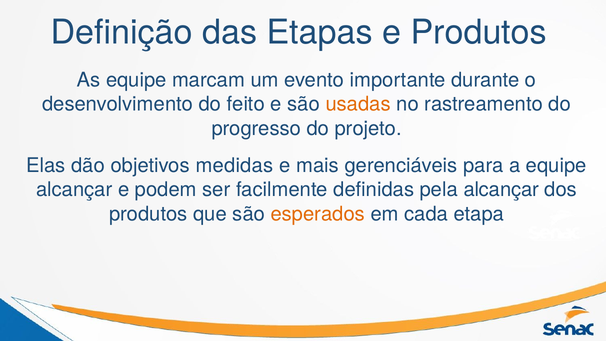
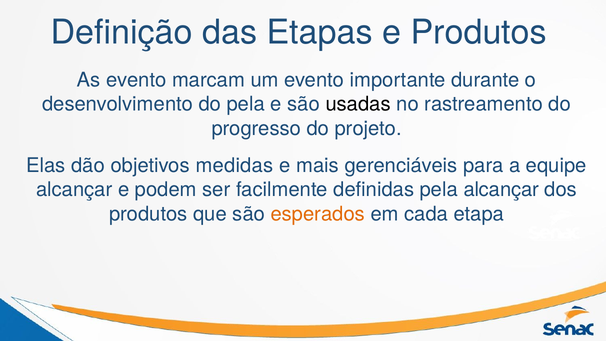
As equipe: equipe -> evento (136, 80)
do feito: feito -> pela (246, 104)
usadas colour: orange -> black (358, 104)
